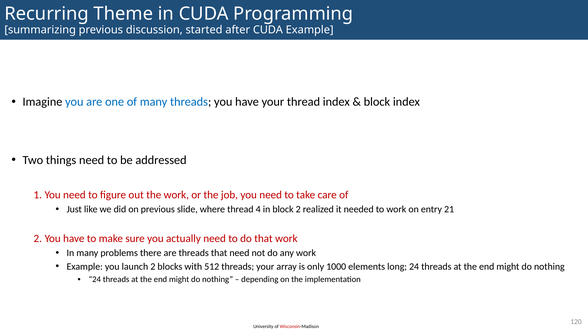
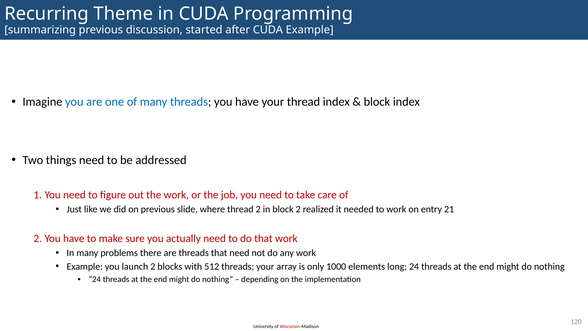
thread 4: 4 -> 2 (258, 209)
